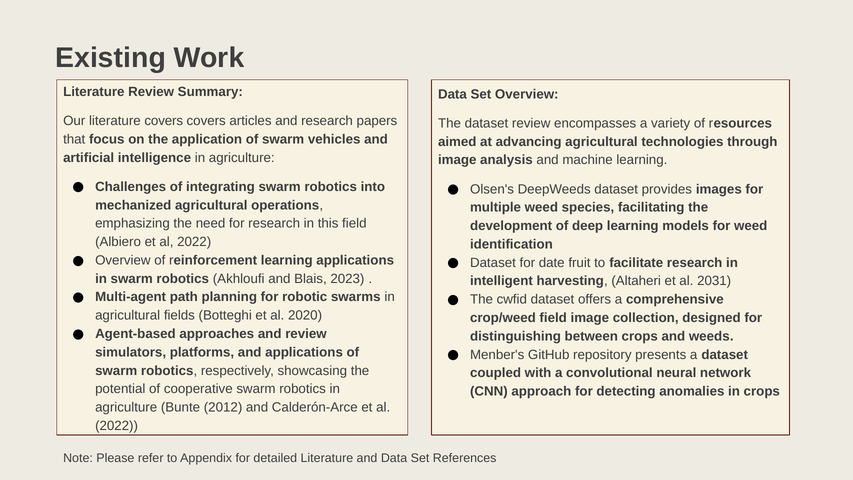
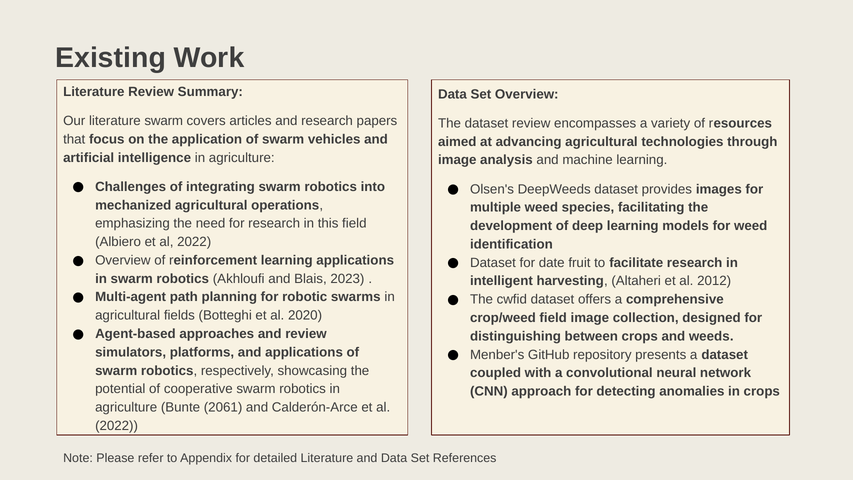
literature covers: covers -> swarm (164, 121)
2031: 2031 -> 2012 (714, 281)
2012: 2012 -> 2061 (223, 407)
